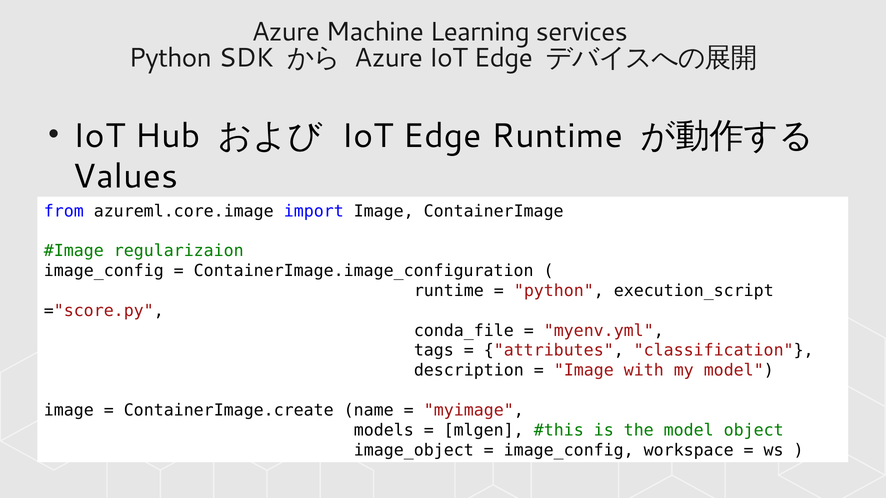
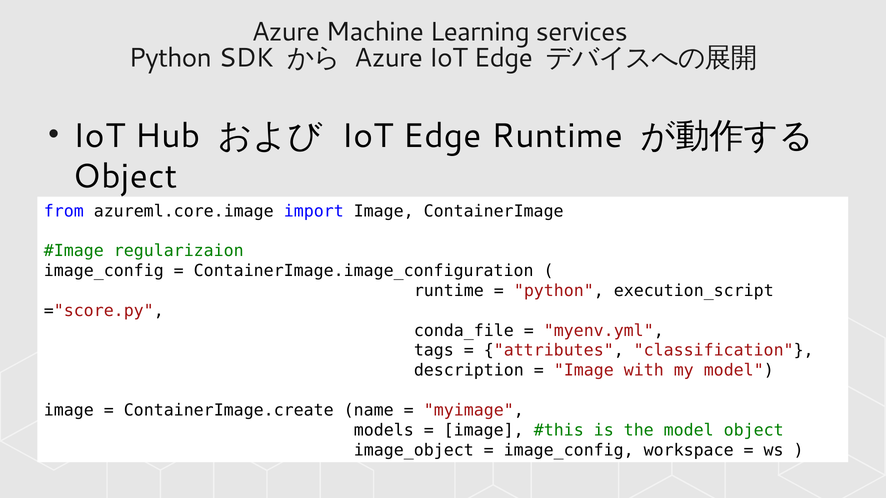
Values: Values -> Object (125, 177)
mlgen: mlgen -> image (484, 431)
